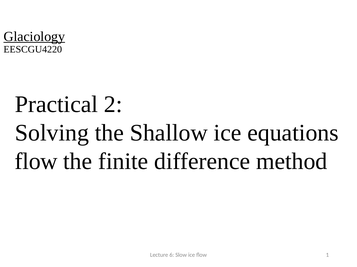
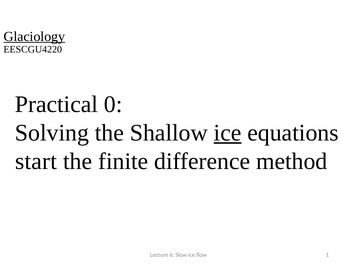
2: 2 -> 0 (113, 105)
ice underline: none -> present (228, 133)
flow: flow -> start (36, 162)
